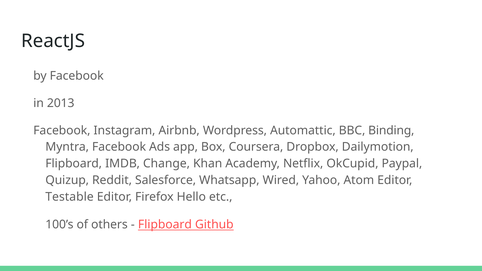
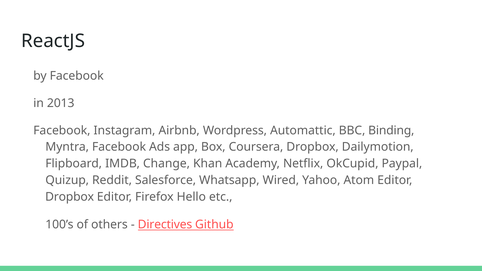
Testable: Testable -> Dropbox (70, 197)
Flipboard: Flipboard -> Directives (165, 225)
